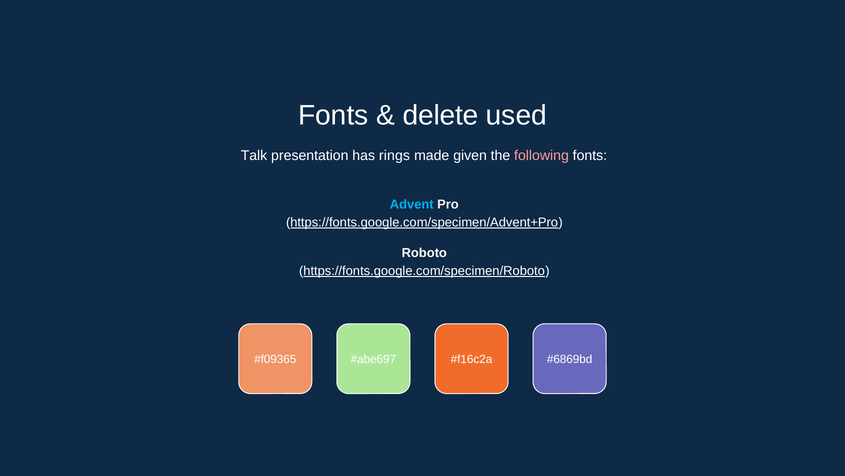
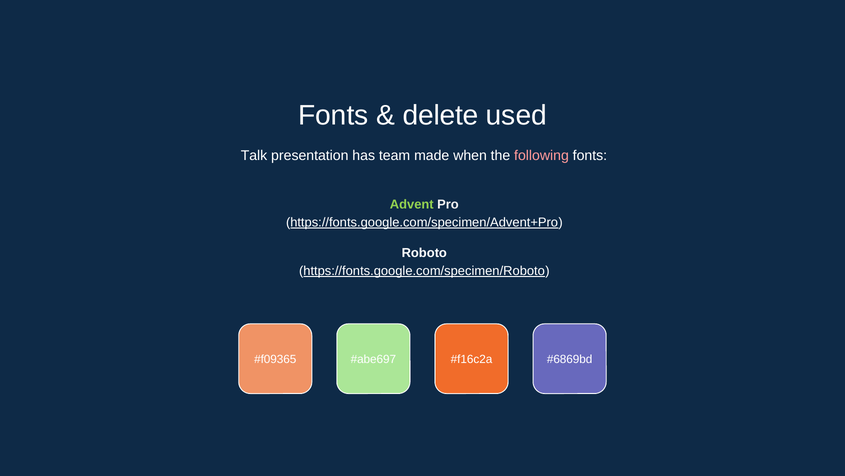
rings: rings -> team (395, 155)
given: given -> when (470, 155)
Advent colour: light blue -> light green (412, 204)
